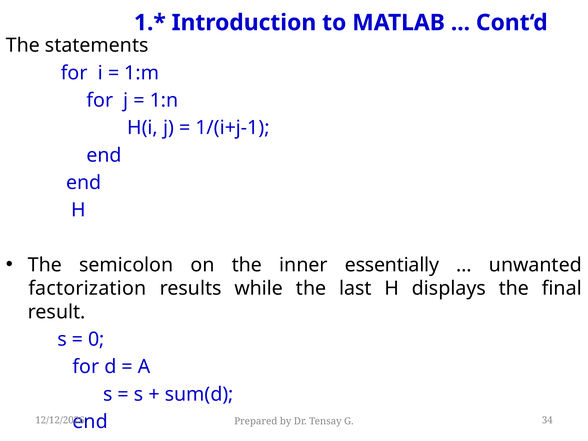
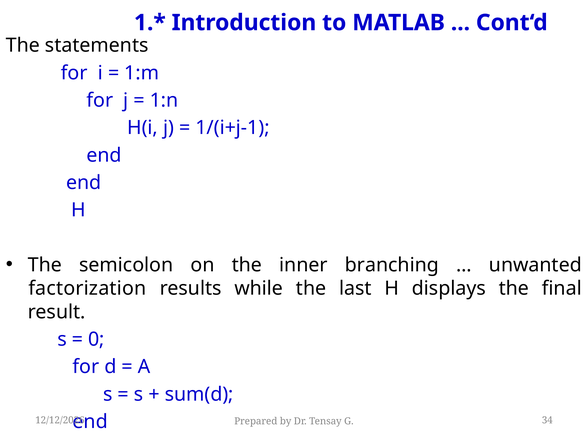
essentially: essentially -> branching (392, 265)
